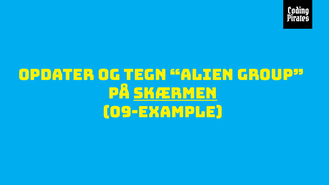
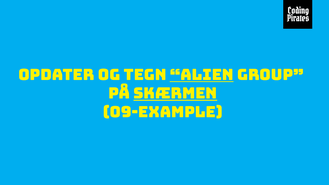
Alien underline: none -> present (202, 75)
